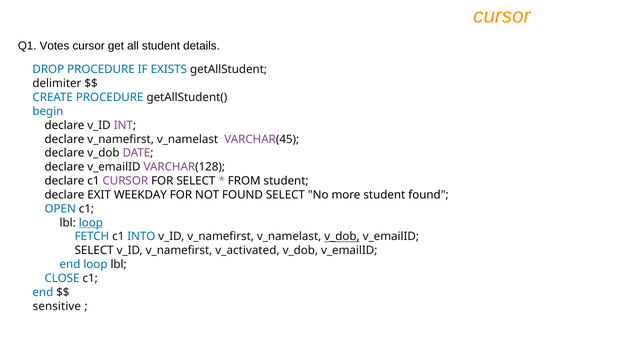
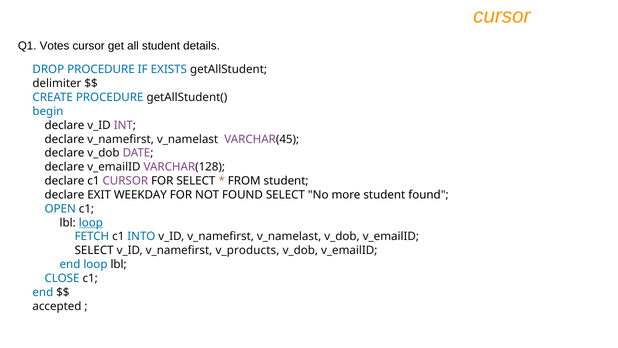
v_dob underline: present -> none (342, 236)
v_activated: v_activated -> v_products (247, 250)
sensitive: sensitive -> accepted (57, 306)
